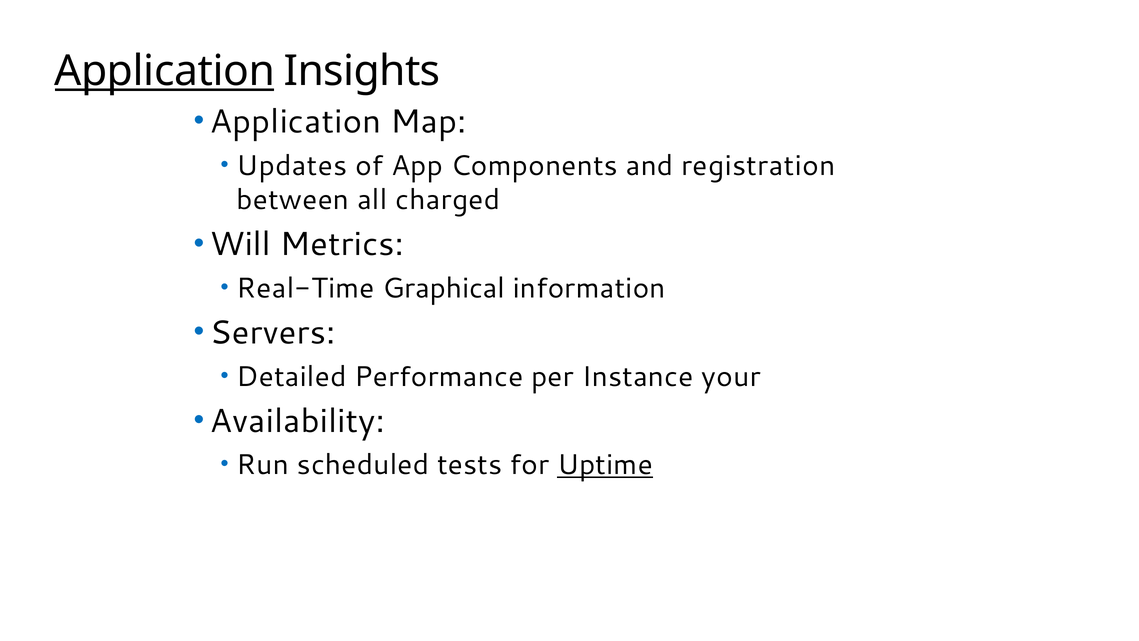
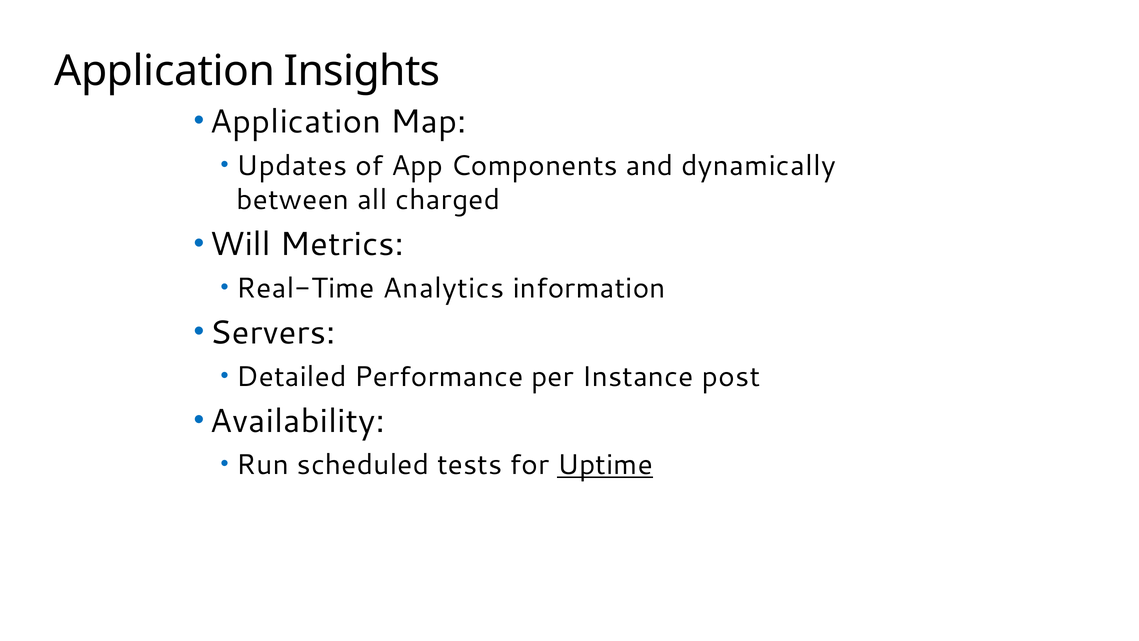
Application underline: present -> none (165, 71)
registration: registration -> dynamically (758, 166)
Graphical: Graphical -> Analytics (444, 288)
your: your -> post (731, 376)
